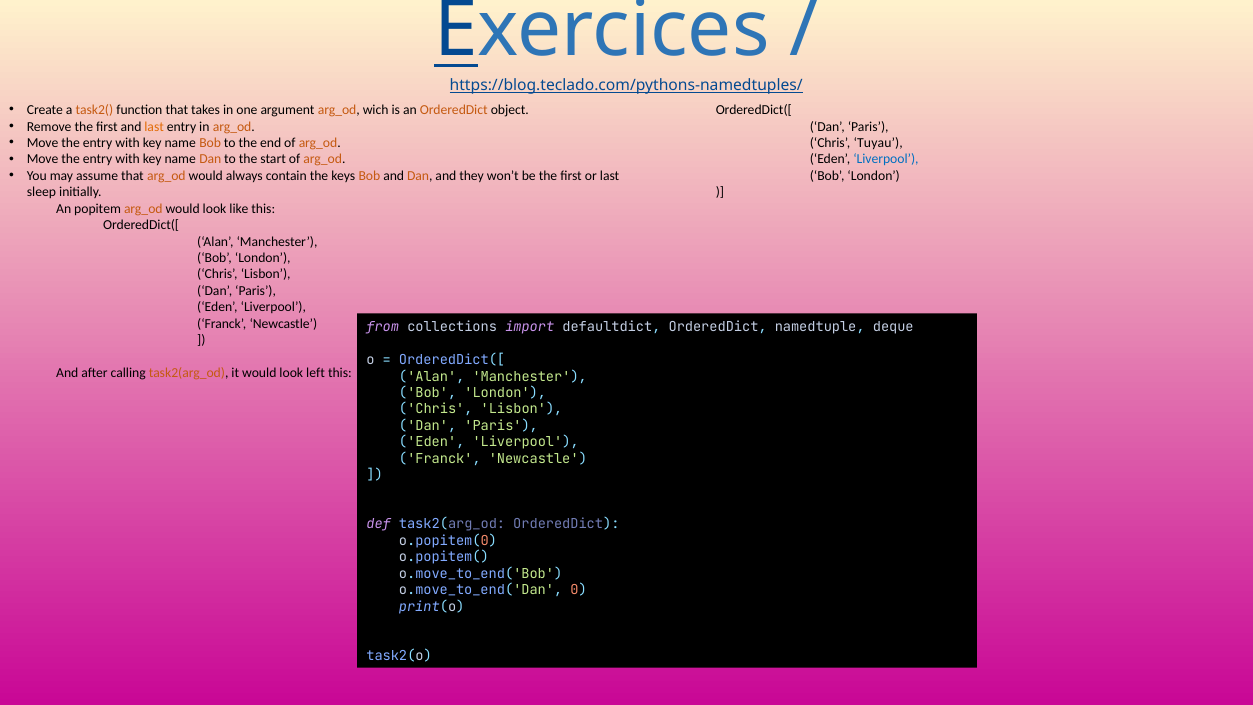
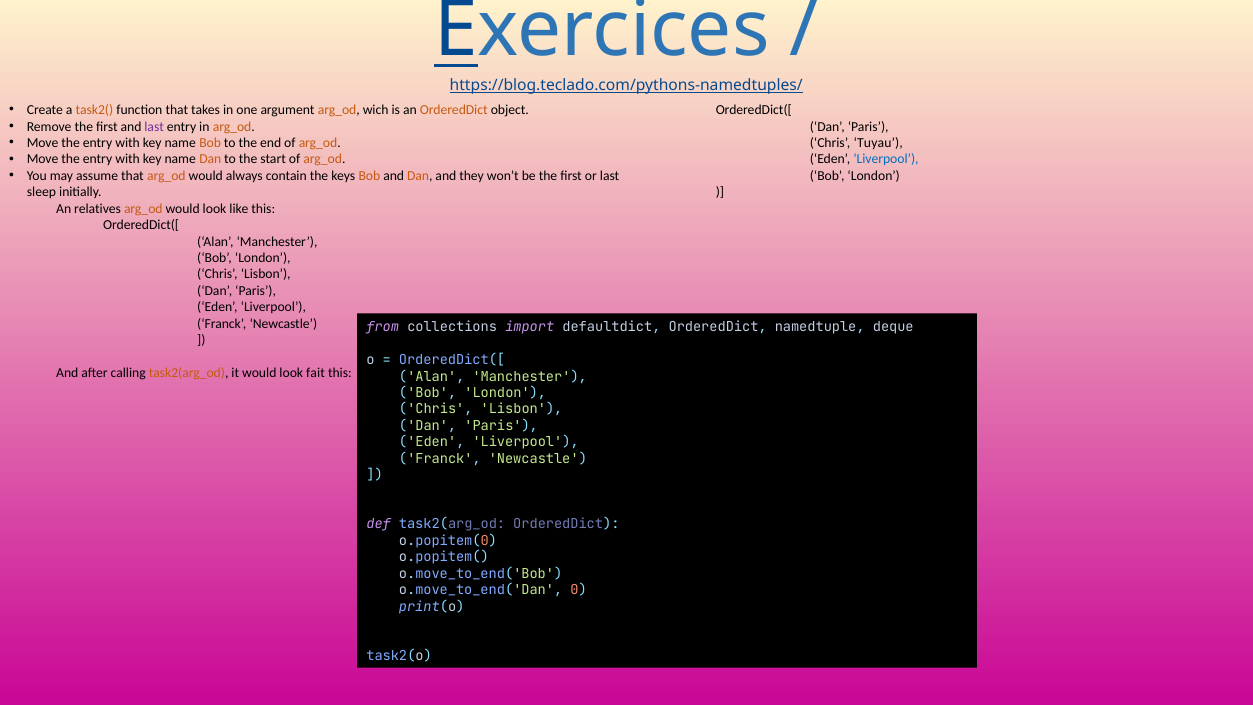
last colour: orange -> purple (154, 126)
popitem: popitem -> relatives (98, 209)
left: left -> fait (316, 373)
